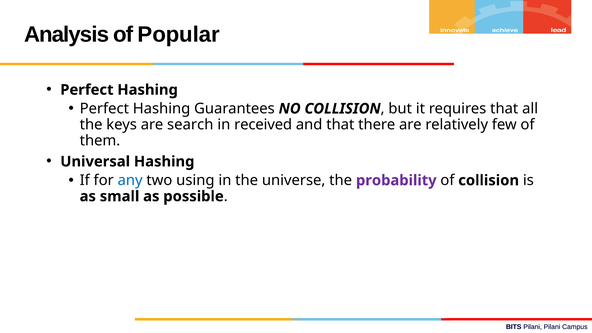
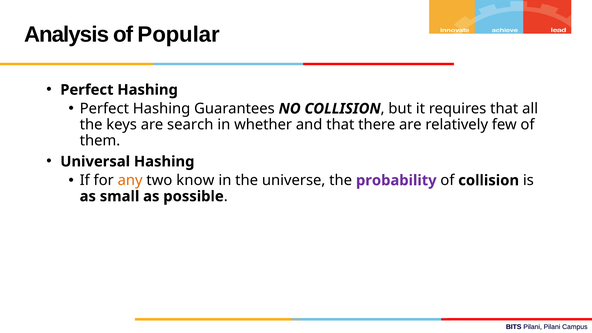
received: received -> whether (263, 125)
any colour: blue -> orange (130, 180)
using: using -> know (195, 180)
